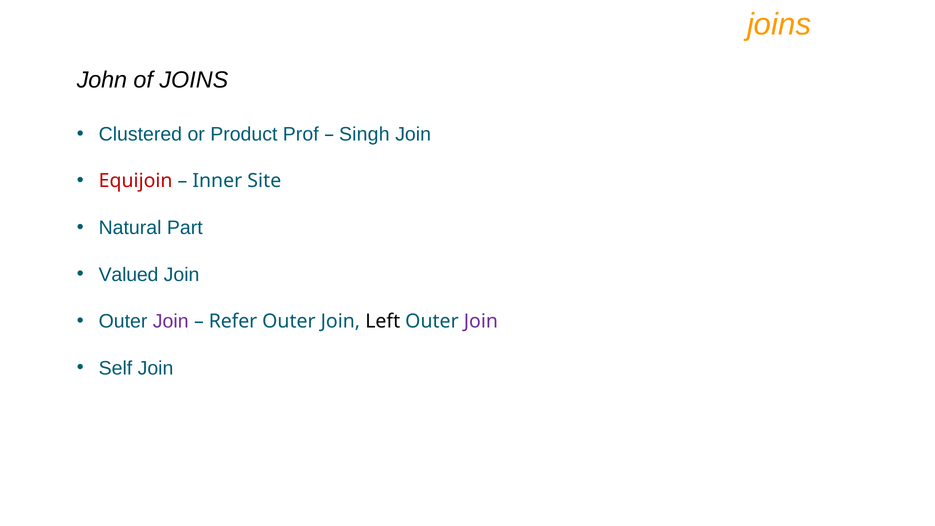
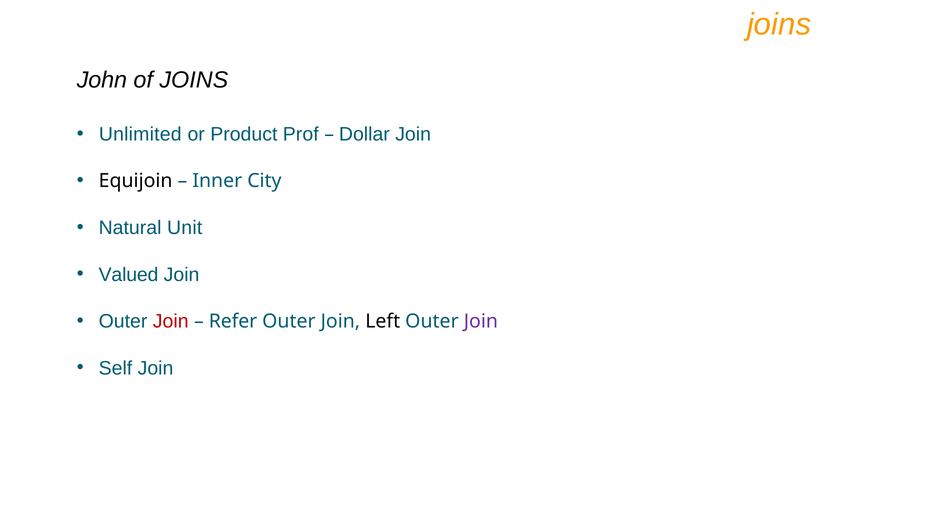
Clustered: Clustered -> Unlimited (140, 134)
Singh: Singh -> Dollar (364, 134)
Equijoin colour: red -> black (136, 181)
Site: Site -> City (264, 181)
Part: Part -> Unit (185, 228)
Join colour: purple -> red (171, 321)
